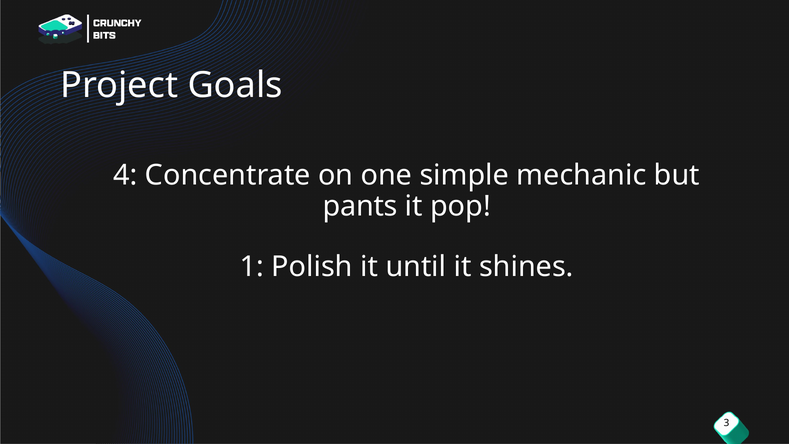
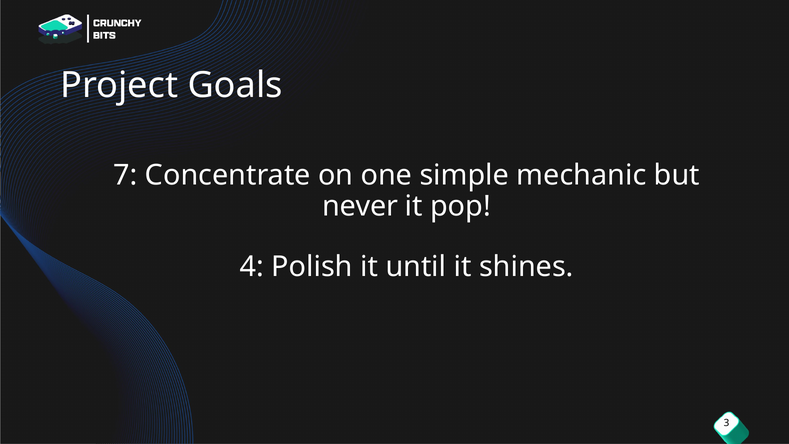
4: 4 -> 7 (125, 175)
pants: pants -> never (360, 206)
1: 1 -> 4 (252, 267)
